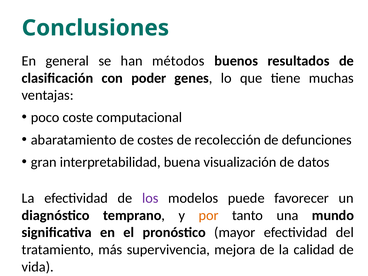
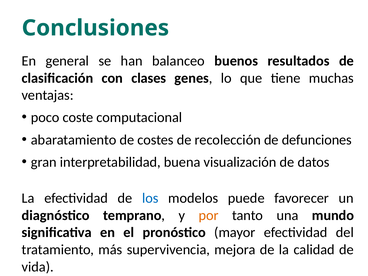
métodos: métodos -> balanceo (178, 61)
poder: poder -> clases (149, 78)
los colour: purple -> blue (150, 198)
